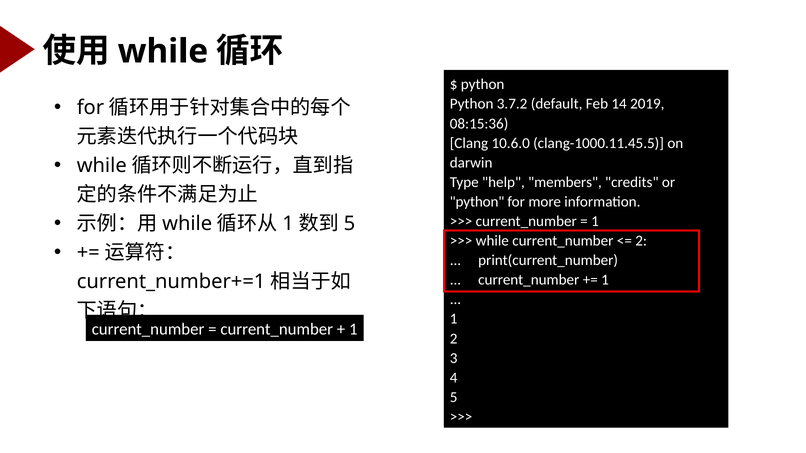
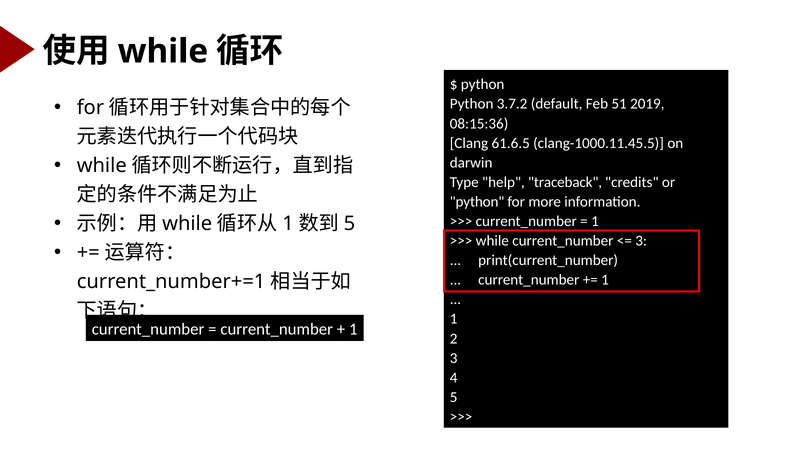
14: 14 -> 51 (619, 104)
10.6.0: 10.6.0 -> 61.6.5 (511, 143)
members: members -> traceback (565, 182)
2: 2 -> 3 (641, 241)
